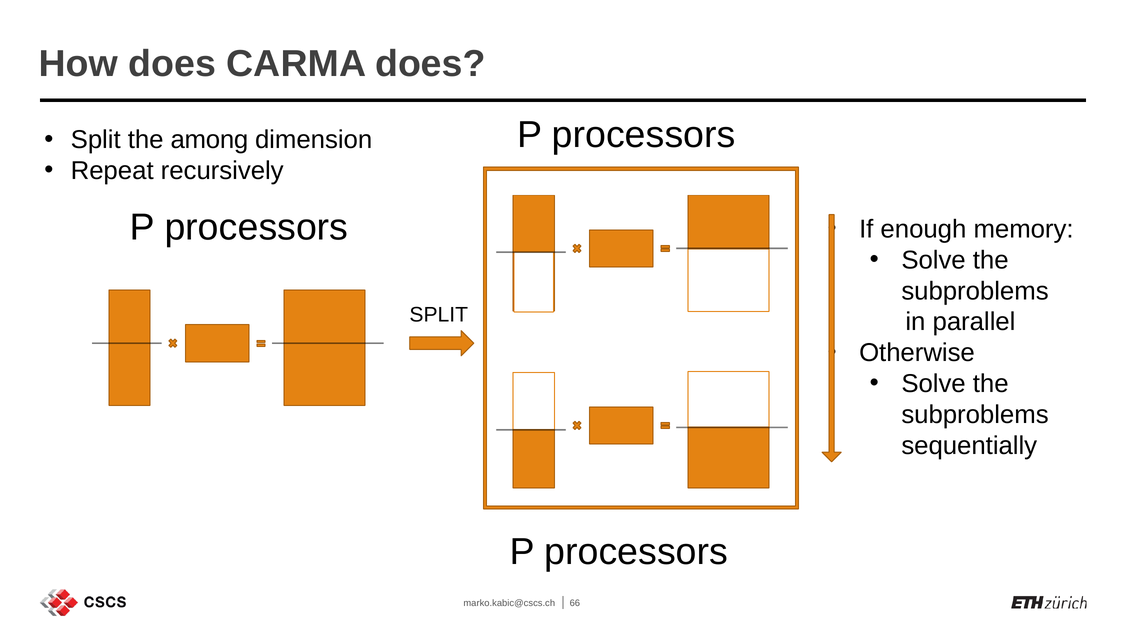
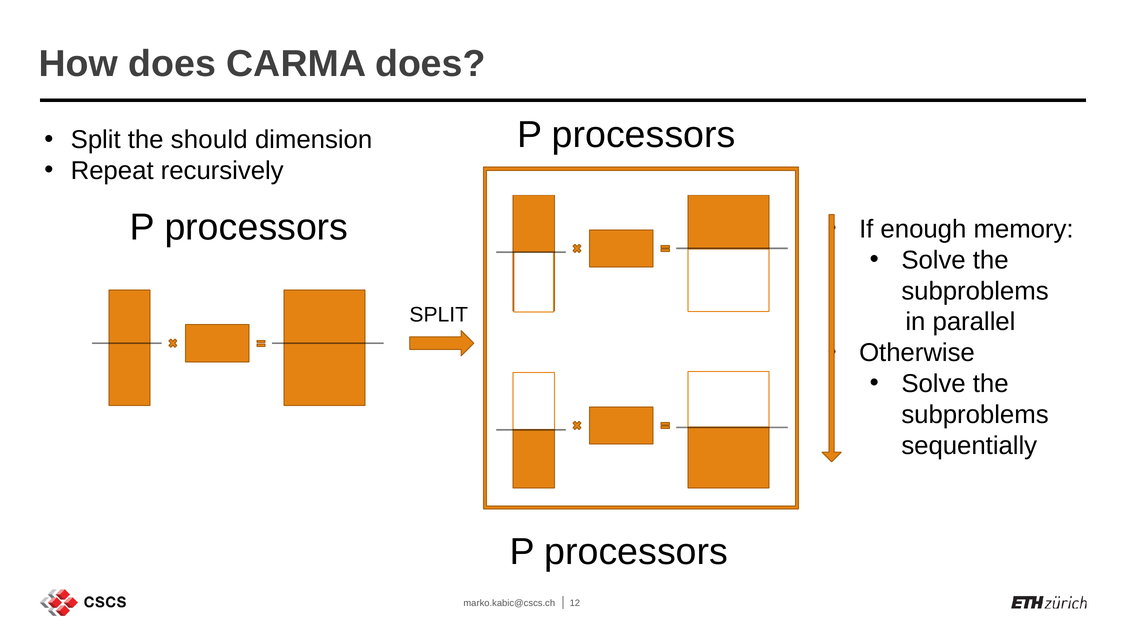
among: among -> should (209, 140)
66: 66 -> 12 (575, 604)
